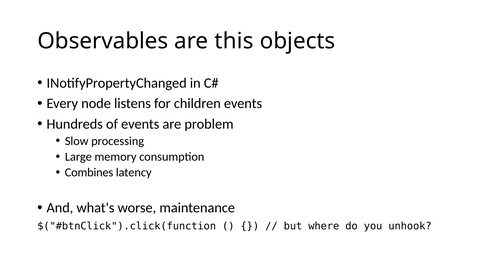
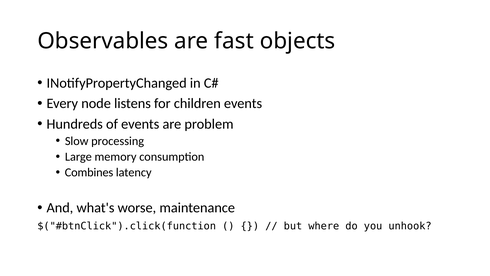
this: this -> fast (234, 41)
